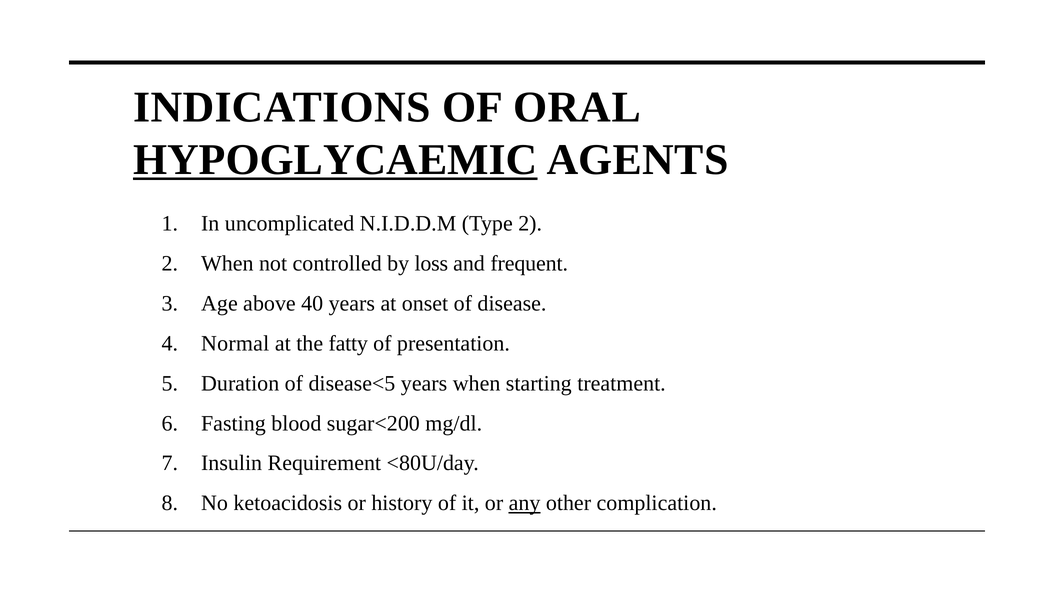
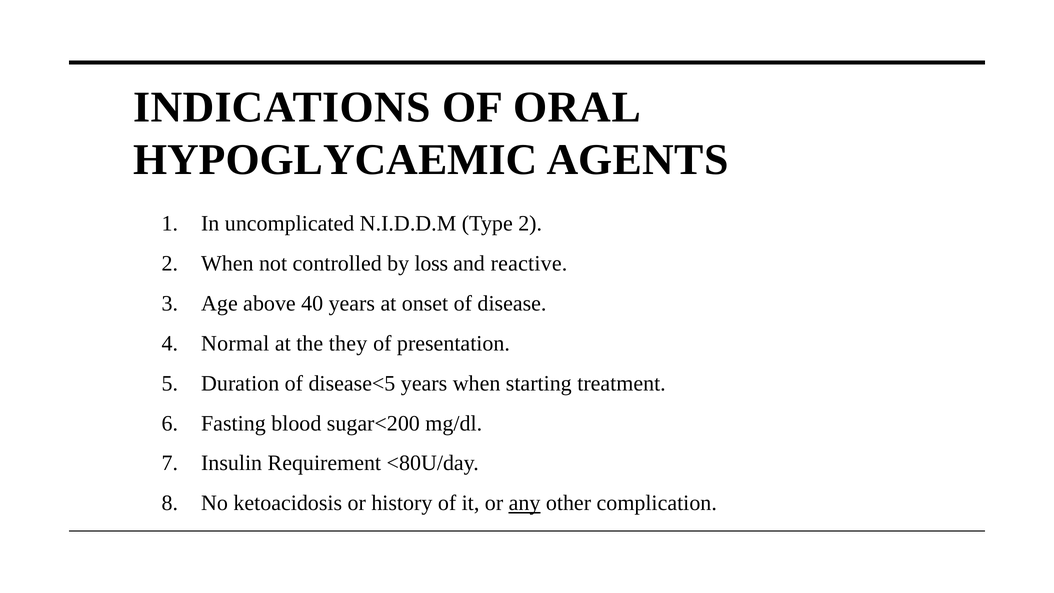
HYPOGLYCAEMIC underline: present -> none (335, 160)
frequent: frequent -> reactive (529, 263)
fatty: fatty -> they (348, 343)
